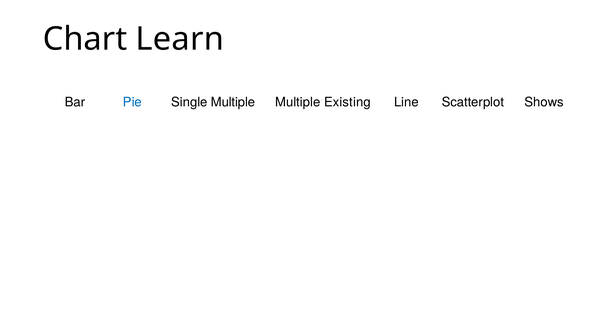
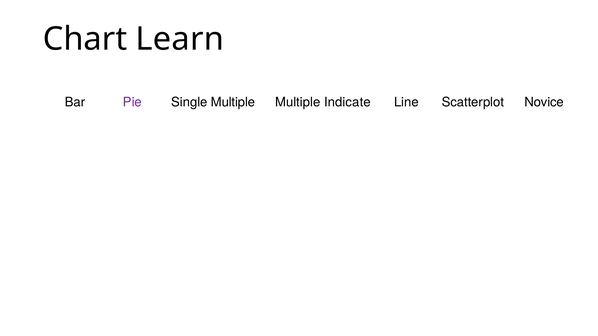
Pie colour: blue -> purple (132, 102)
Existing: Existing -> Indicate (347, 102)
Shows: Shows -> Novice (544, 102)
